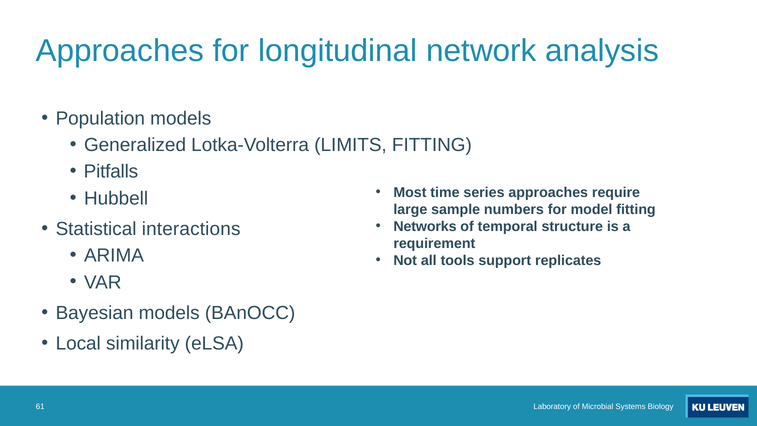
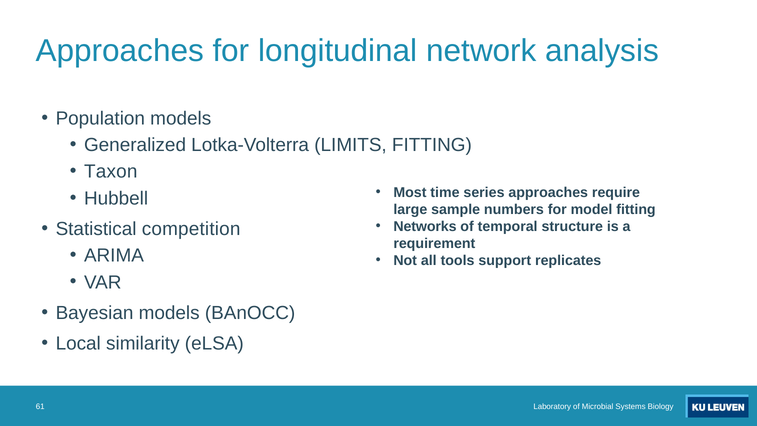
Pitfalls: Pitfalls -> Taxon (111, 172)
interactions: interactions -> competition (191, 229)
